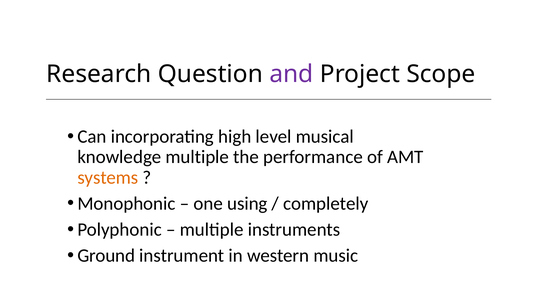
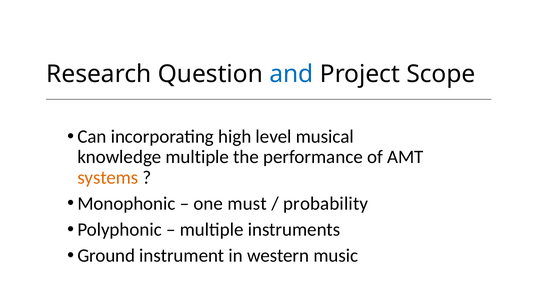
and colour: purple -> blue (291, 74)
using: using -> must (247, 204)
completely: completely -> probability (326, 204)
